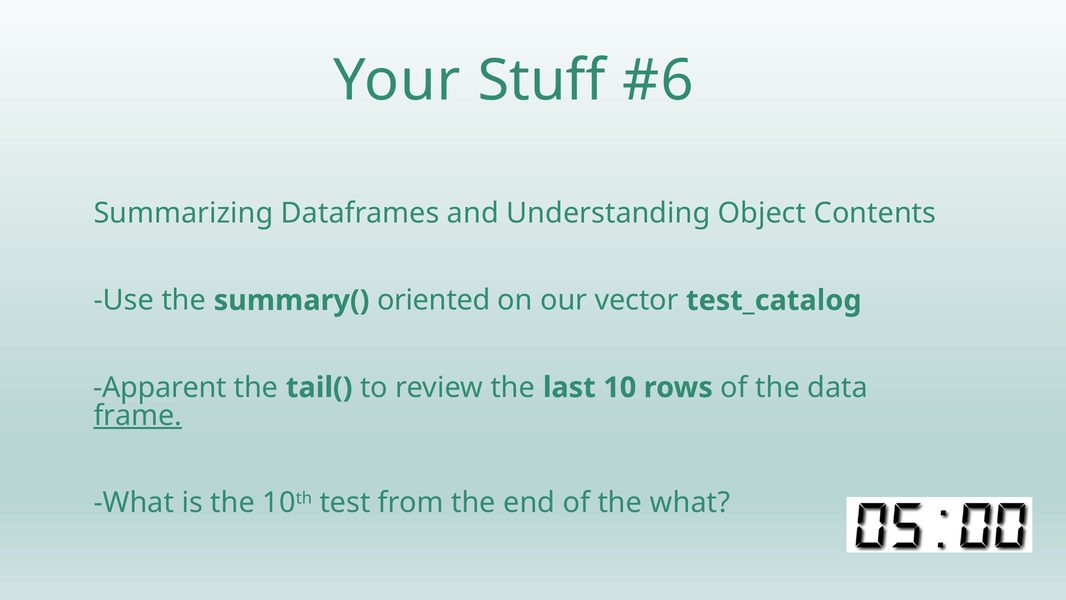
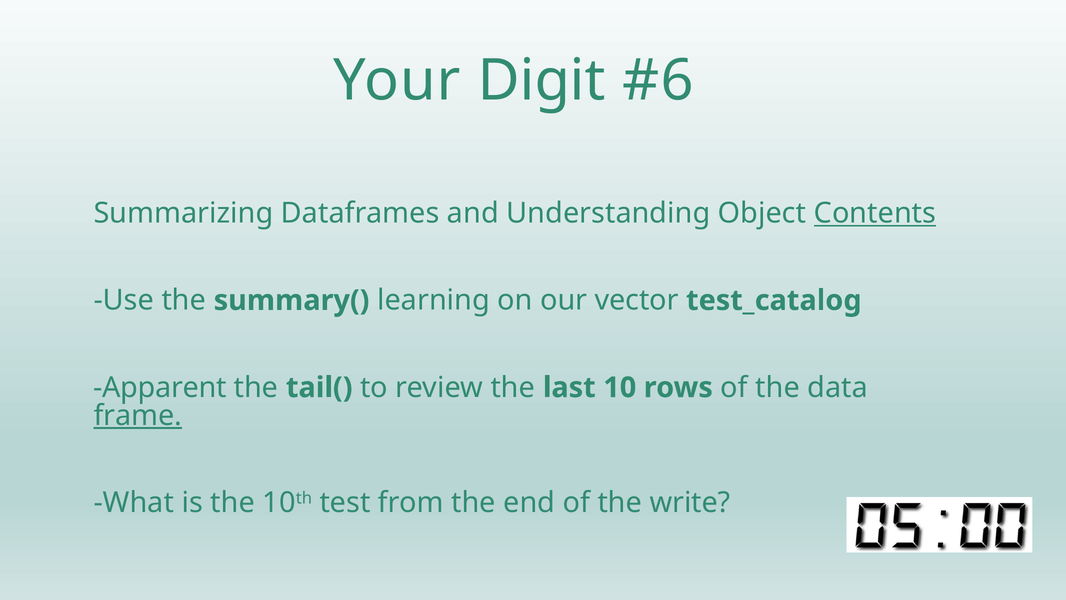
Stuff: Stuff -> Digit (542, 80)
Contents underline: none -> present (875, 213)
oriented: oriented -> learning (434, 300)
the what: what -> write (690, 502)
